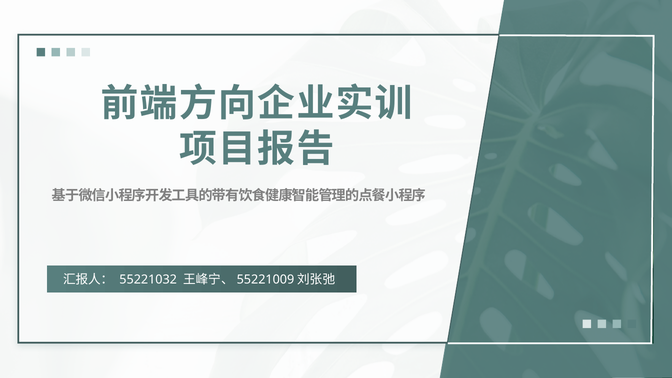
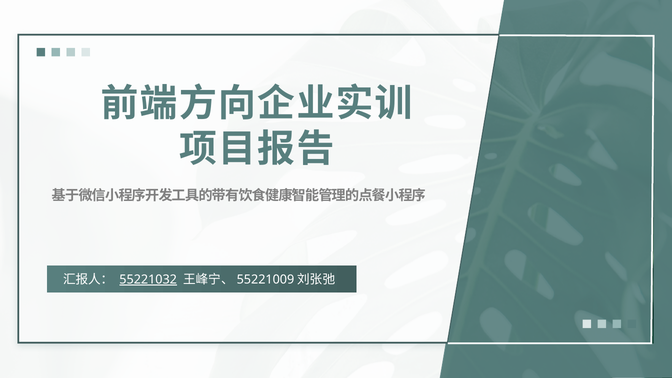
55221032 underline: none -> present (148, 280)
